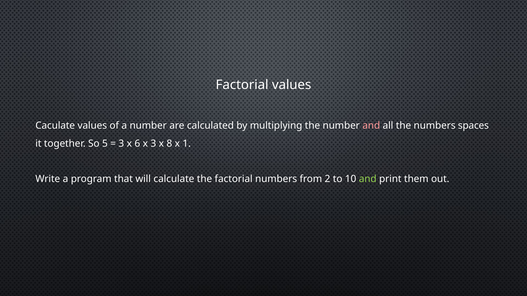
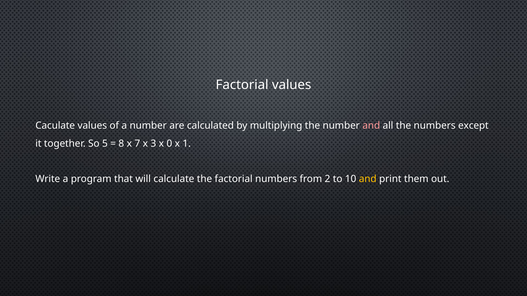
spaces: spaces -> except (473, 126)
3: 3 -> 8 (121, 144)
6: 6 -> 7 (137, 144)
8: 8 -> 0 (169, 144)
and colour: light green -> yellow (368, 179)
